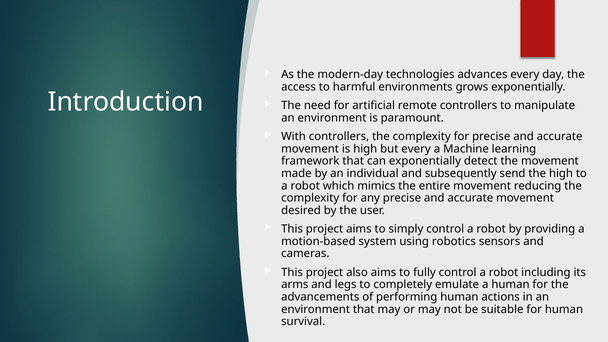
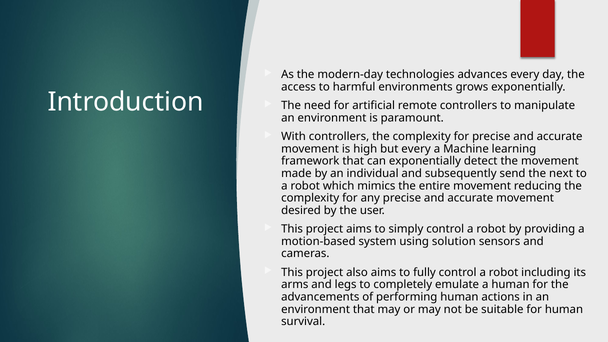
the high: high -> next (561, 173)
robotics: robotics -> solution (454, 241)
